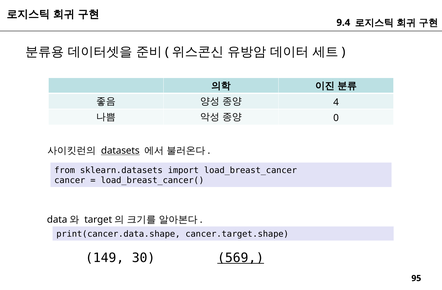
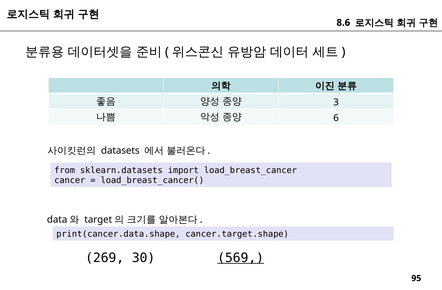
9.4: 9.4 -> 8.6 (343, 23)
4: 4 -> 3 (336, 103)
0: 0 -> 6 (336, 118)
datasets underline: present -> none (120, 151)
149: 149 -> 269 (105, 258)
